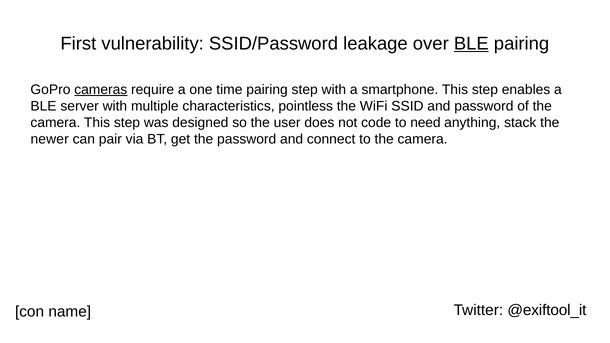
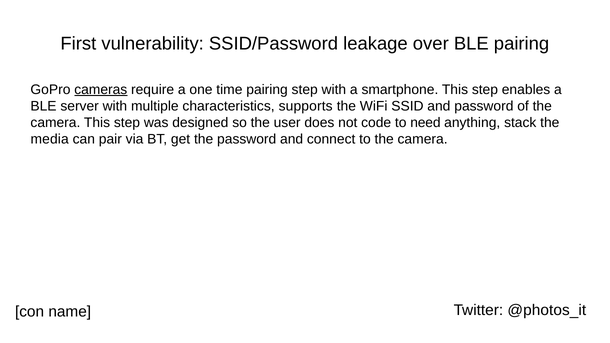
BLE underline: present -> none (471, 44)
pointless: pointless -> supports (306, 106)
newer: newer -> media (50, 139)
@exiftool_it: @exiftool_it -> @photos_it (547, 310)
